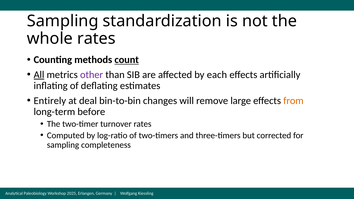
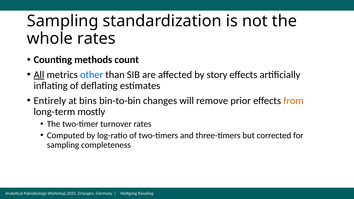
count underline: present -> none (127, 60)
other colour: purple -> blue (92, 75)
each: each -> story (217, 75)
deal: deal -> bins (88, 101)
large: large -> prior (241, 101)
before: before -> mostly (91, 112)
